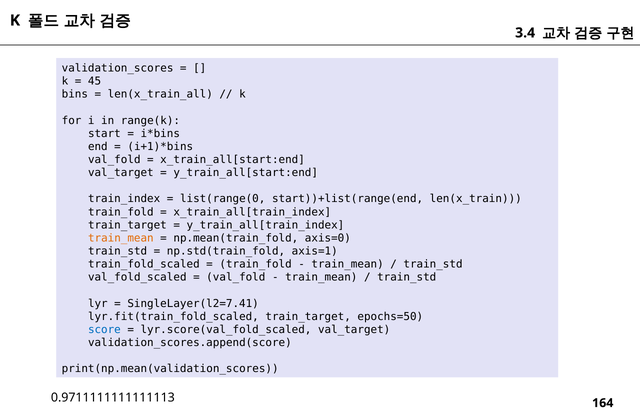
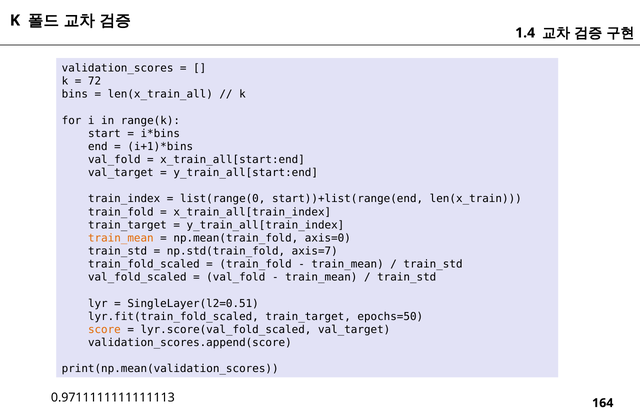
3.4: 3.4 -> 1.4 (525, 33)
45: 45 -> 72 (95, 81)
axis=1: axis=1 -> axis=7 (315, 251)
SingleLayer(l2=7.41: SingleLayer(l2=7.41 -> SingleLayer(l2=0.51 (193, 304)
score colour: blue -> orange (104, 330)
